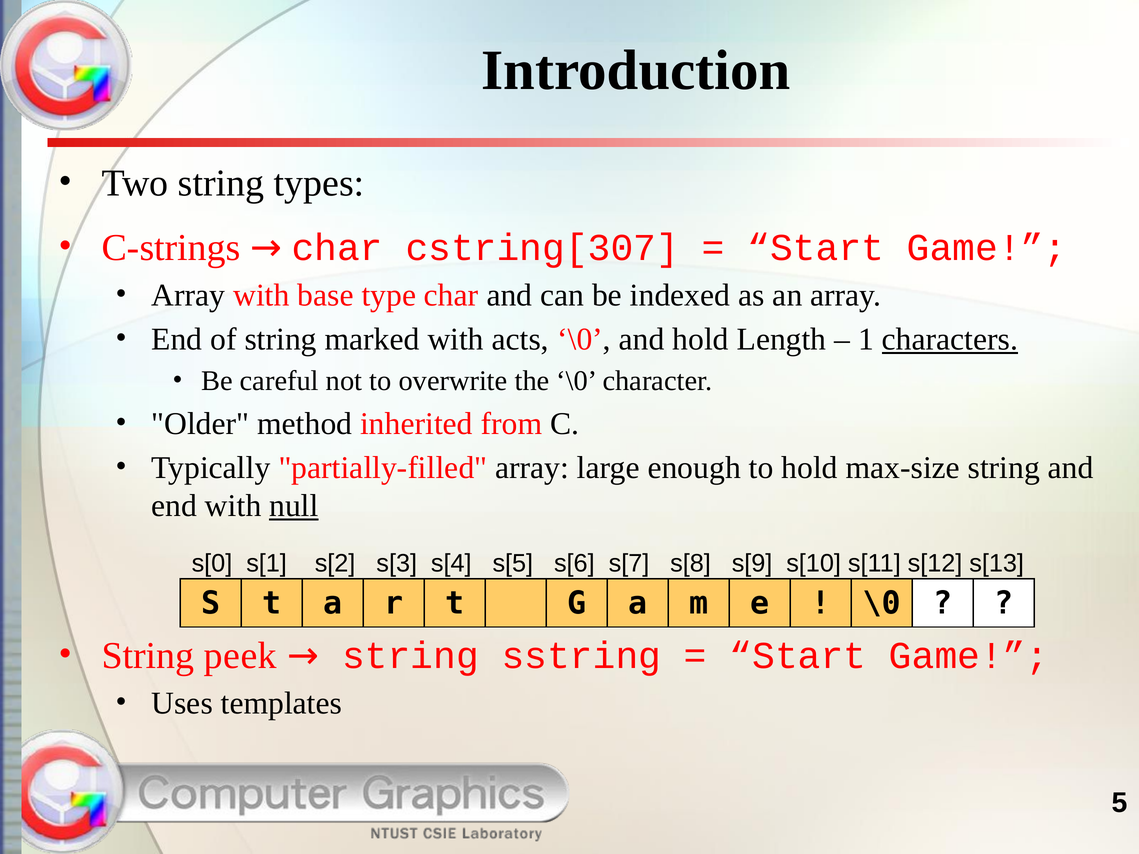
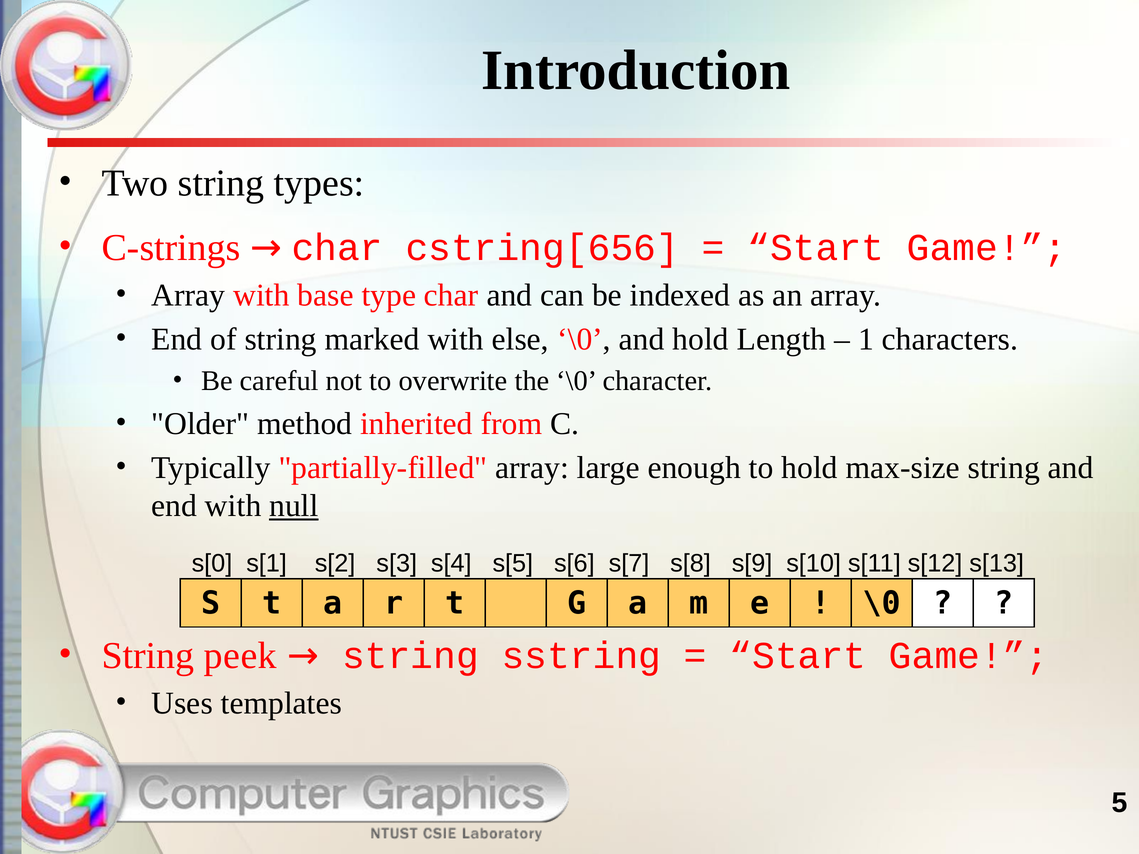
cstring[307: cstring[307 -> cstring[656 (542, 248)
acts: acts -> else (520, 340)
characters underline: present -> none (950, 340)
